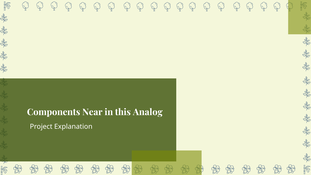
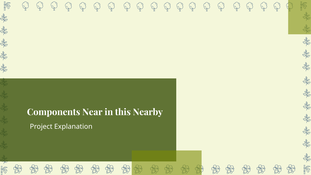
Analog: Analog -> Nearby (148, 112)
